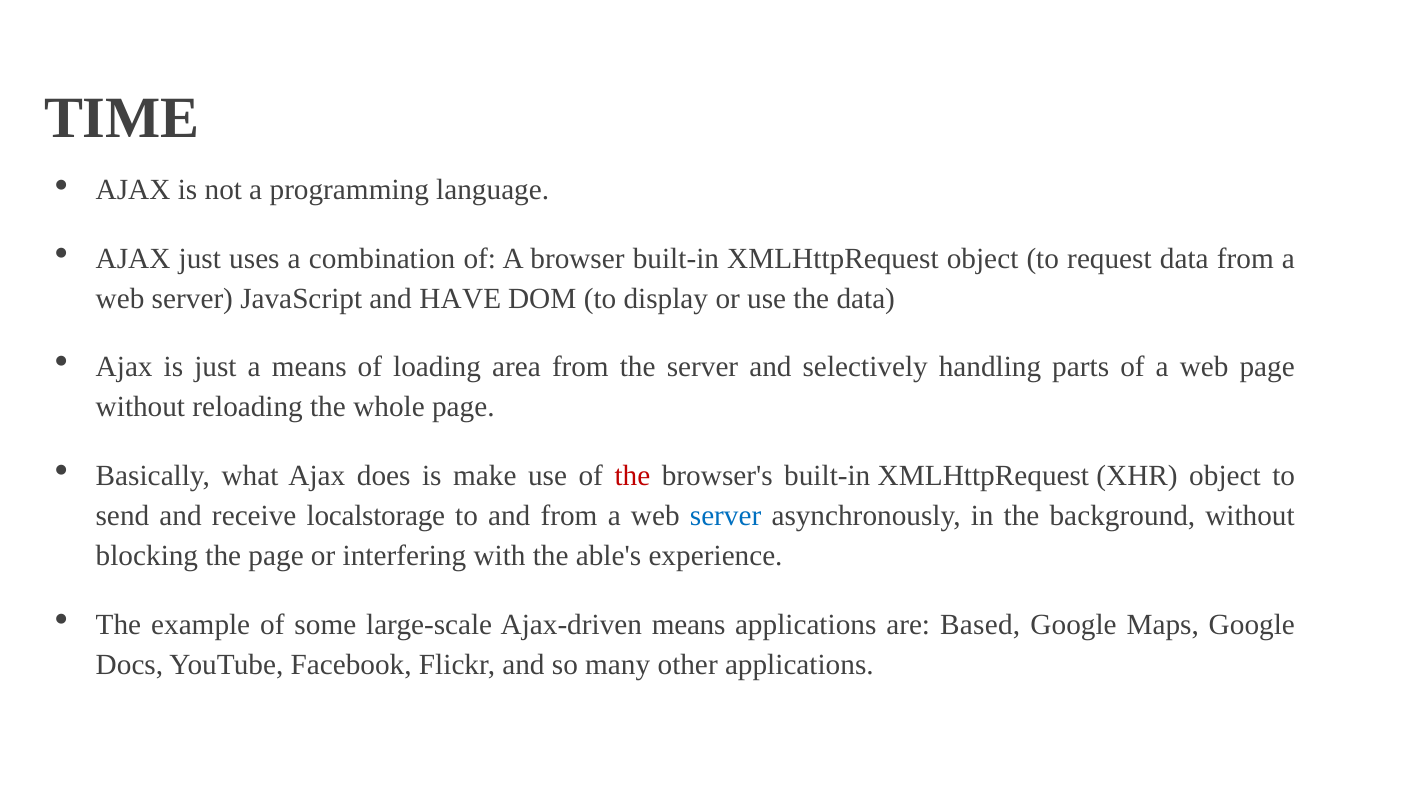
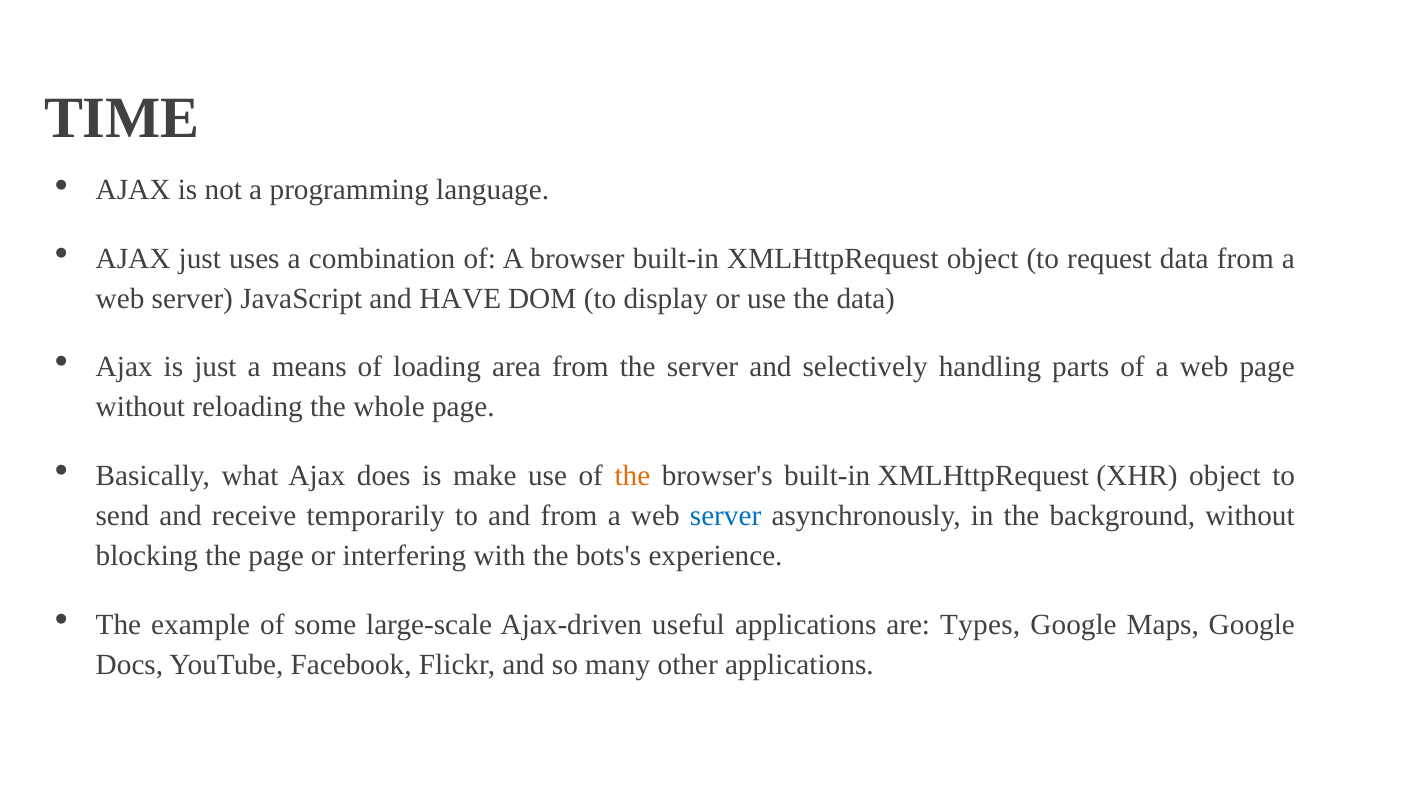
the colour: red -> orange (632, 476)
localstorage: localstorage -> temporarily (376, 516)
able's: able's -> bots's (609, 556)
Ajax-driven means: means -> useful (688, 625)
Based: Based -> Types (980, 625)
